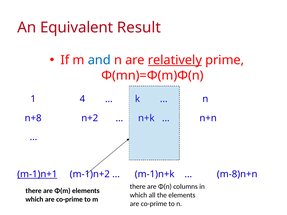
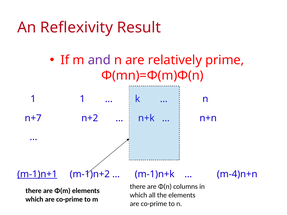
Equivalent: Equivalent -> Reflexivity (77, 28)
and colour: blue -> purple (99, 60)
relatively underline: present -> none (175, 60)
1 4: 4 -> 1 (82, 99)
n+8: n+8 -> n+7 (33, 118)
m-8)n+n: m-8)n+n -> m-4)n+n (237, 174)
